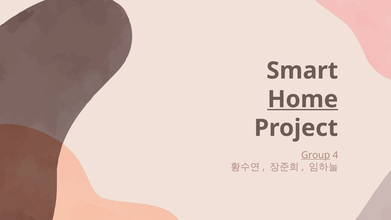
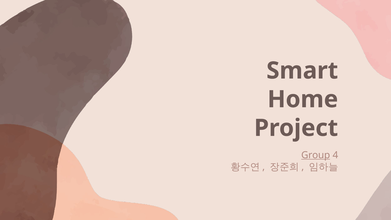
Home underline: present -> none (303, 99)
